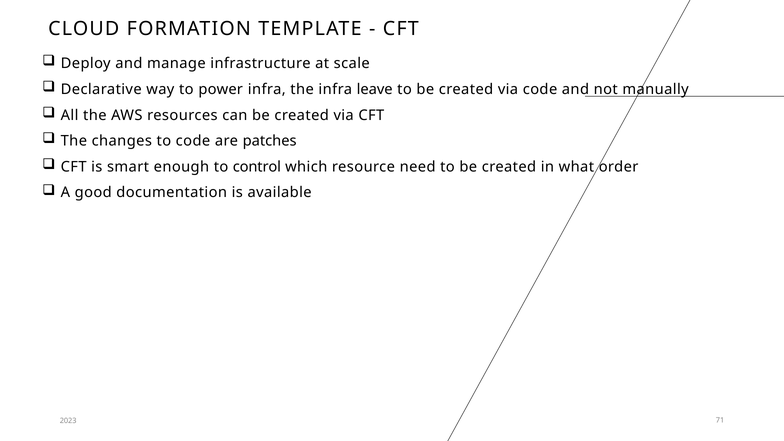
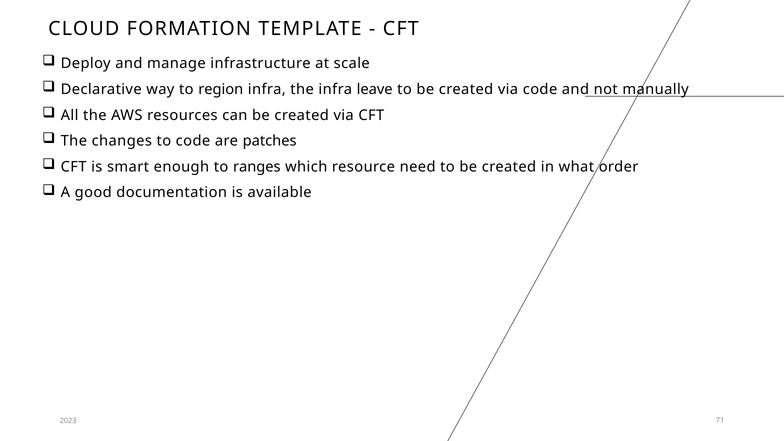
power: power -> region (221, 89)
control: control -> ranges (257, 167)
